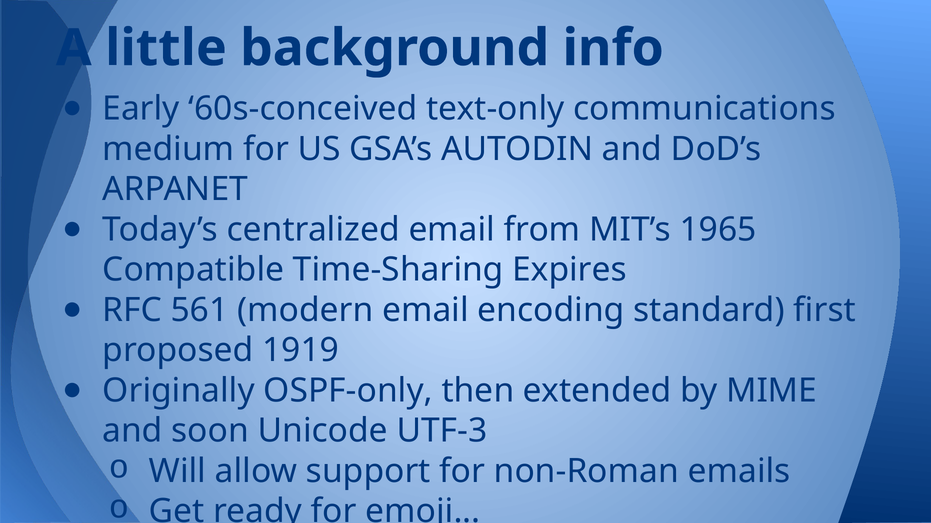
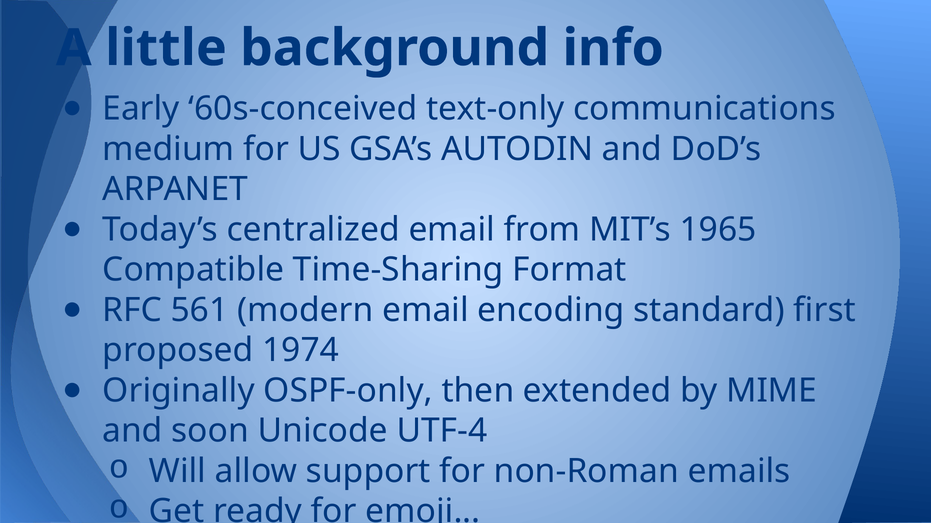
Expires: Expires -> Format (569, 270)
1919: 1919 -> 1974 (301, 351)
UTF-3: UTF-3 -> UTF-4 (442, 431)
